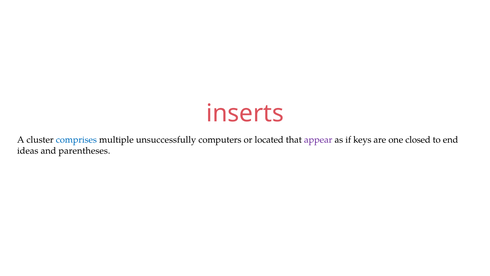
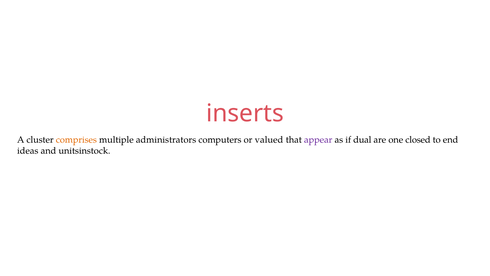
comprises colour: blue -> orange (76, 140)
unsuccessfully: unsuccessfully -> administrators (166, 140)
located: located -> valued (269, 140)
keys: keys -> dual (362, 140)
parentheses: parentheses -> unitsinstock (84, 151)
